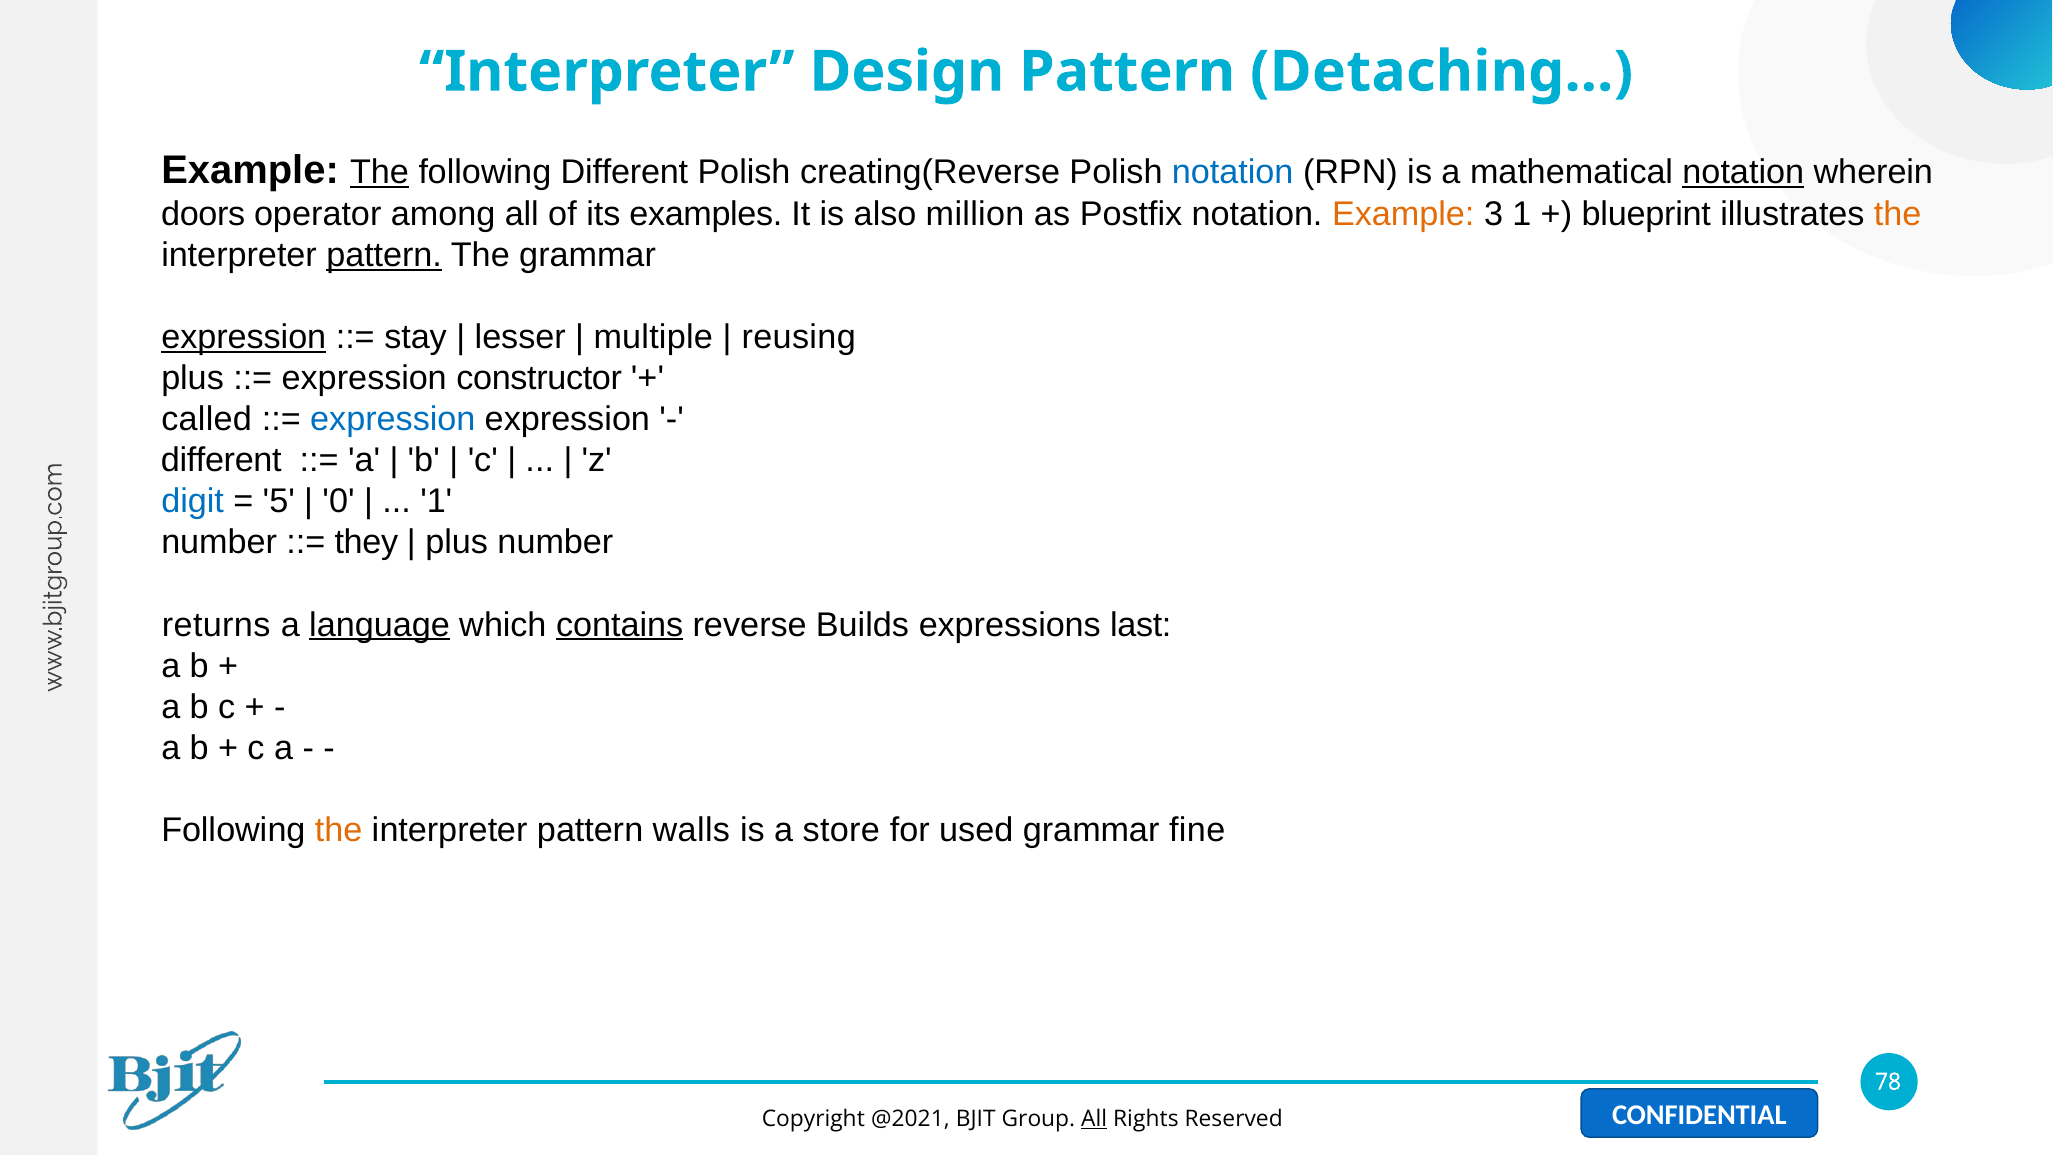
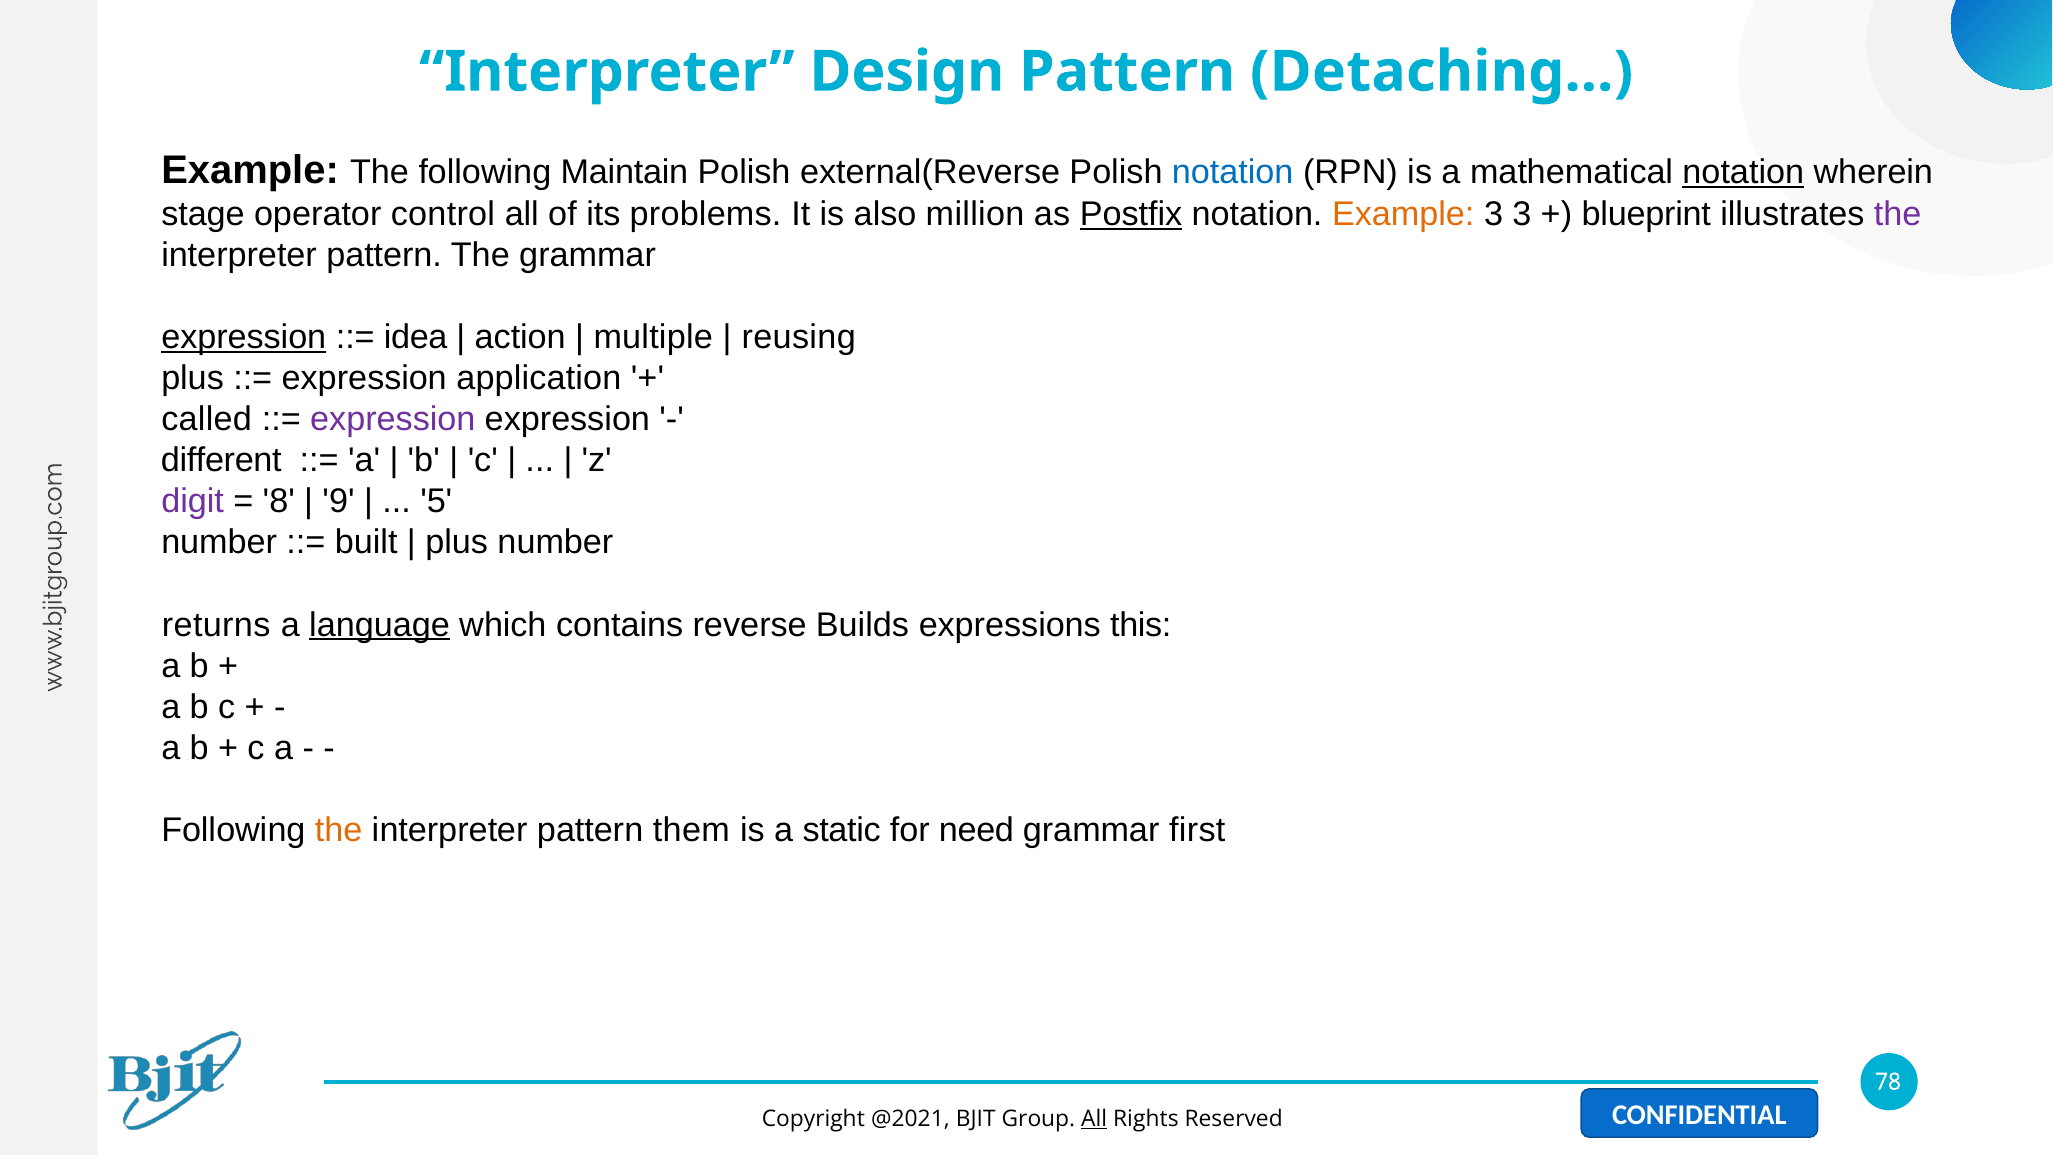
The underline: present -> none (380, 172)
following Different: Different -> Maintain (624, 172)
creating(Reverse: creating(Reverse -> external(Reverse (930, 172)
doors: doors -> stage (203, 214)
among: among -> control (443, 214)
examples: examples -> problems (706, 214)
Postfix underline: none -> present (1131, 214)
3 1: 1 -> 3 (1522, 214)
the colour: orange -> purple (1898, 214)
pattern underline: present -> none (384, 255)
stay: stay -> idea (416, 337)
lesser: lesser -> action (520, 337)
constructor: constructor -> application (539, 378)
expression colour: blue -> purple (393, 419)
digit colour: blue -> purple (193, 501)
5: 5 -> 8 (279, 501)
0: 0 -> 9 (339, 501)
1: 1 -> 5 (436, 501)
they: they -> built (366, 543)
contains underline: present -> none (620, 625)
last: last -> this (1141, 625)
walls: walls -> them (691, 830)
store: store -> static (842, 830)
used: used -> need (976, 830)
fine: fine -> first (1197, 830)
